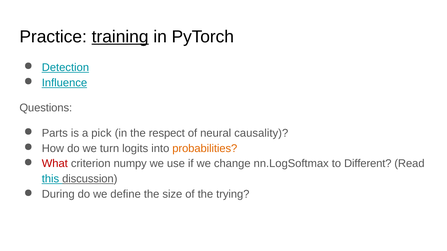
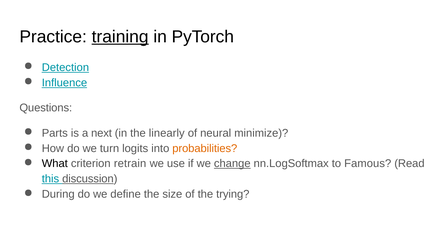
pick: pick -> next (102, 133)
respect: respect -> linearly (167, 133)
causality: causality -> minimize (261, 133)
What colour: red -> black (55, 164)
numpy: numpy -> retrain (130, 164)
change underline: none -> present (232, 164)
Different: Different -> Famous (368, 164)
